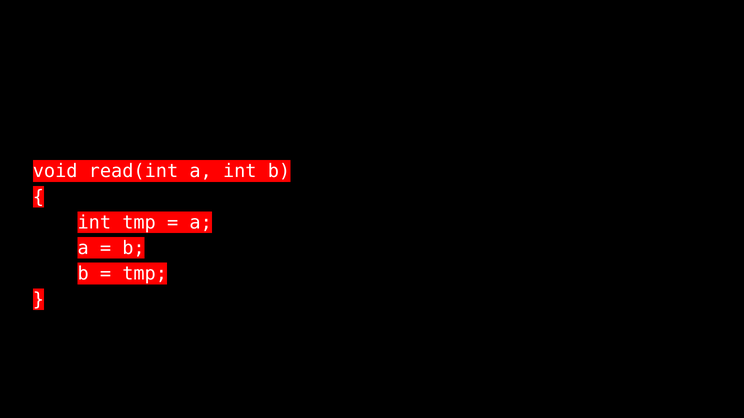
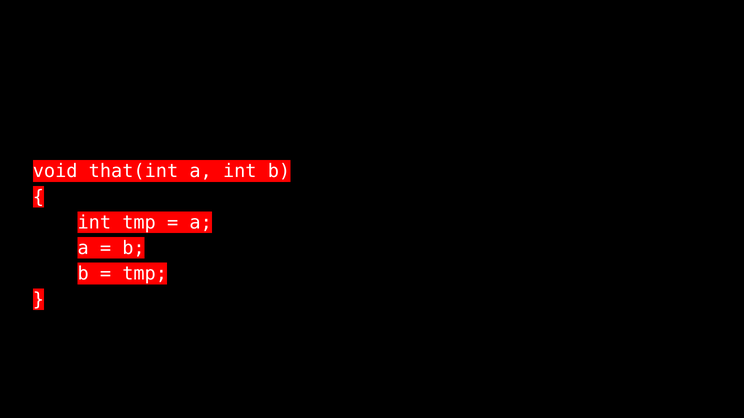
read(int: read(int -> that(int (133, 172)
